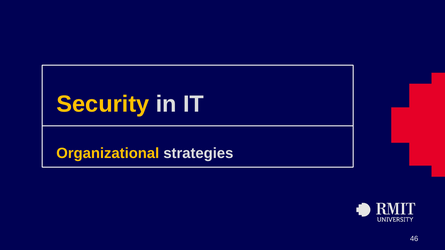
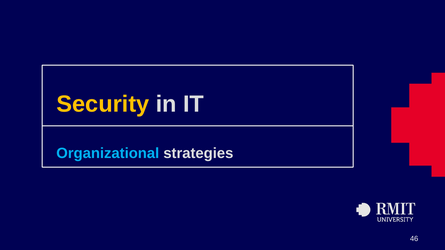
Organizational colour: yellow -> light blue (108, 154)
